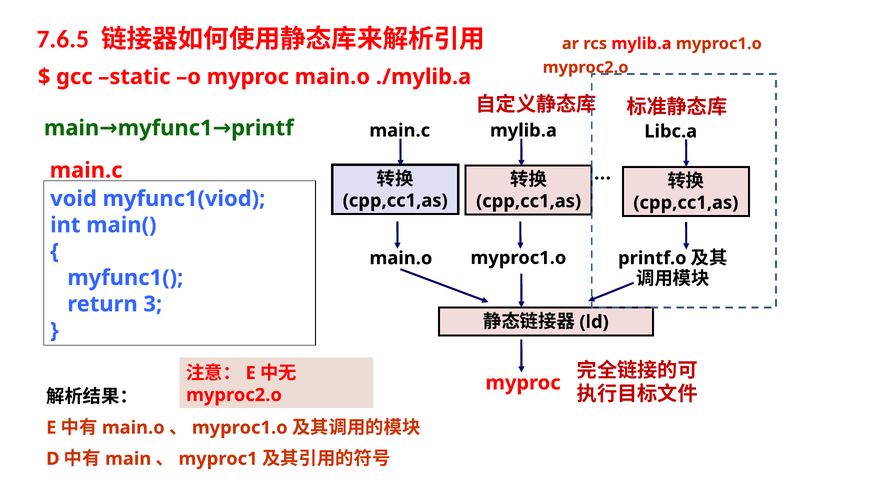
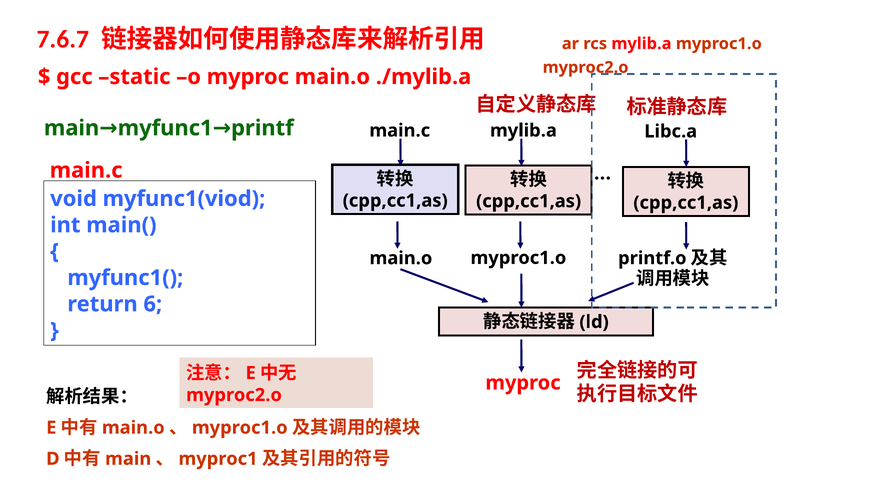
7.6.5: 7.6.5 -> 7.6.7 (63, 40)
3: 3 -> 6 (153, 304)
